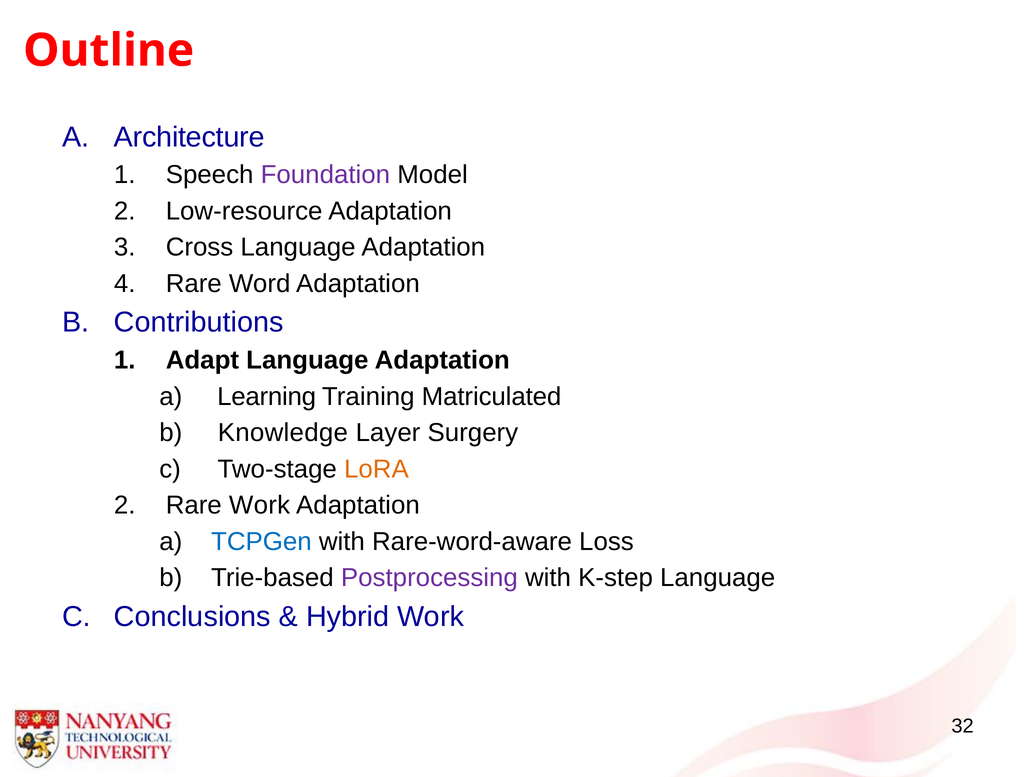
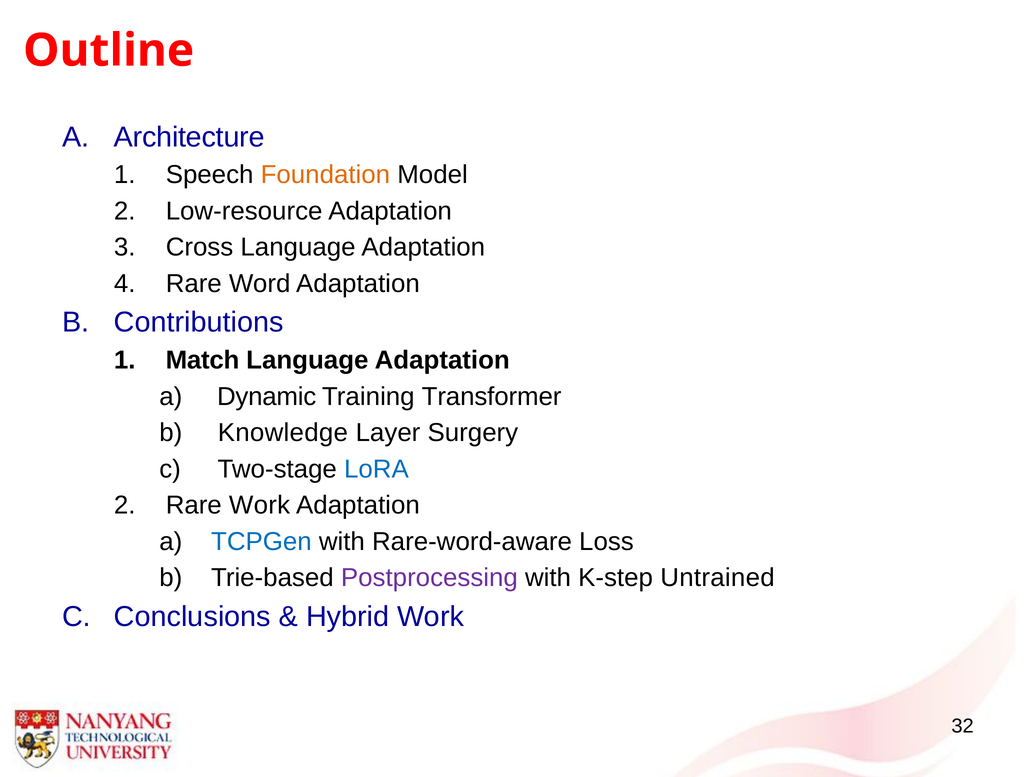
Foundation colour: purple -> orange (325, 175)
Adapt: Adapt -> Match (203, 360)
Learning: Learning -> Dynamic (267, 397)
Matriculated: Matriculated -> Transformer (492, 397)
LoRA colour: orange -> blue (376, 469)
K-step Language: Language -> Untrained (718, 578)
